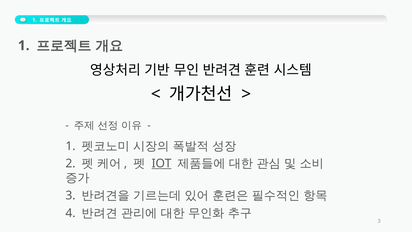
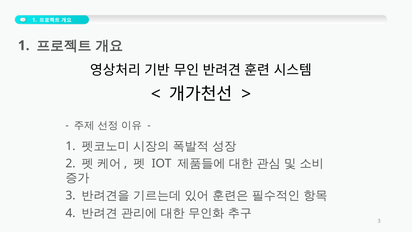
IOT underline: present -> none (162, 163)
